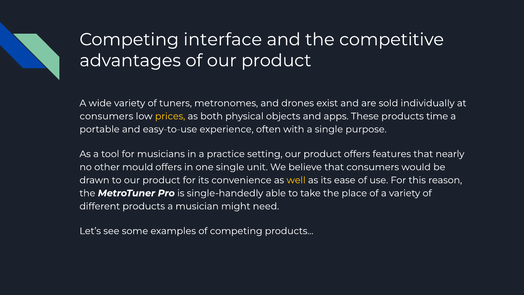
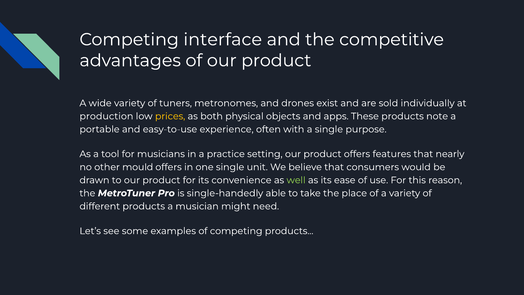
consumers: consumers -> production (106, 116)
time: time -> note (437, 116)
well colour: yellow -> light green (296, 180)
